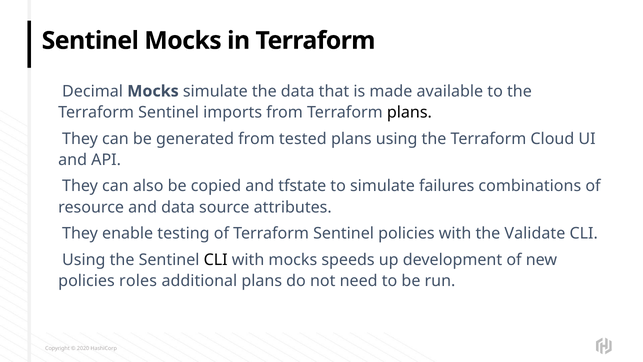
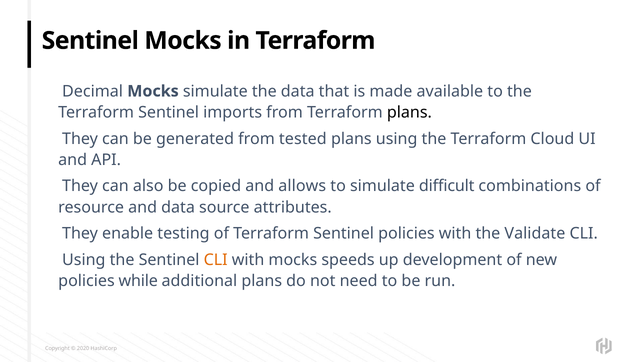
tfstate: tfstate -> allows (302, 186)
failures: failures -> difficult (447, 186)
CLI colour: black -> orange (216, 260)
roles: roles -> while (138, 281)
